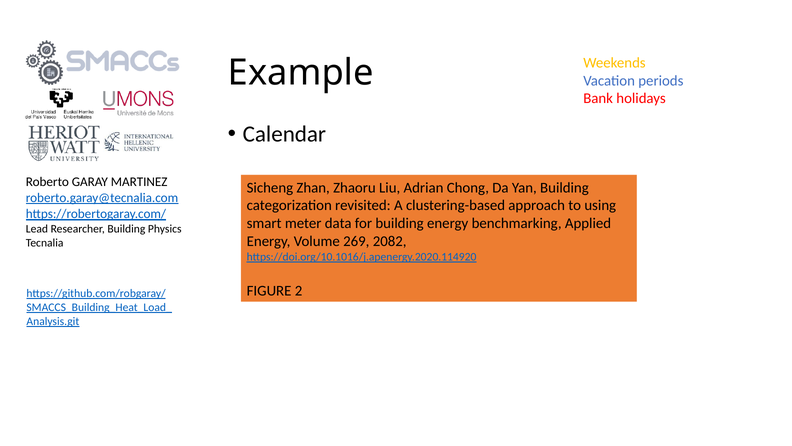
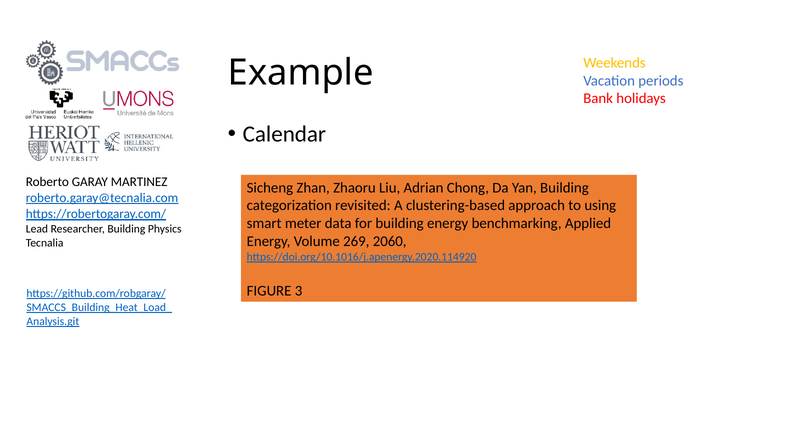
2082: 2082 -> 2060 (390, 241)
2: 2 -> 3 (299, 291)
